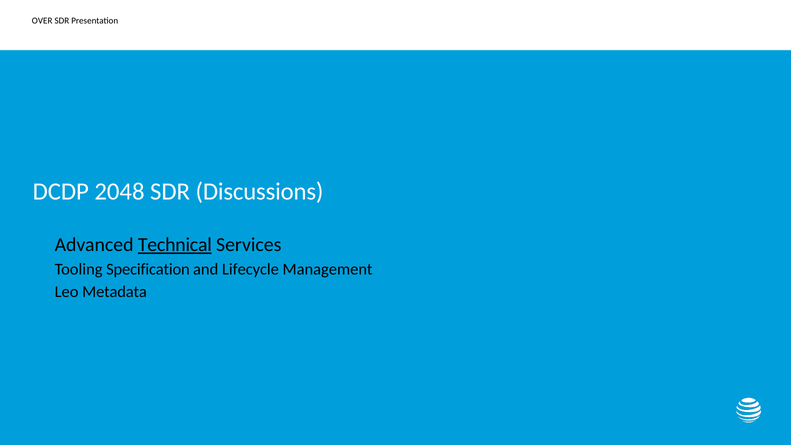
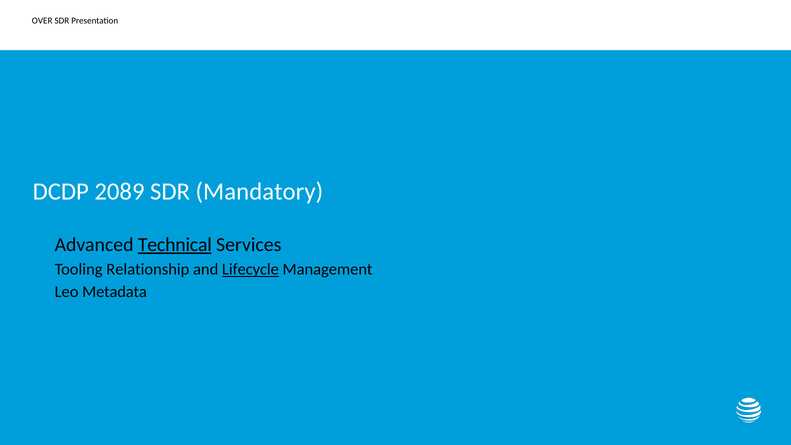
2048: 2048 -> 2089 (119, 192)
Discussions: Discussions -> Mandatory (259, 192)
Specification: Specification -> Relationship (148, 269)
Lifecycle underline: none -> present (250, 269)
